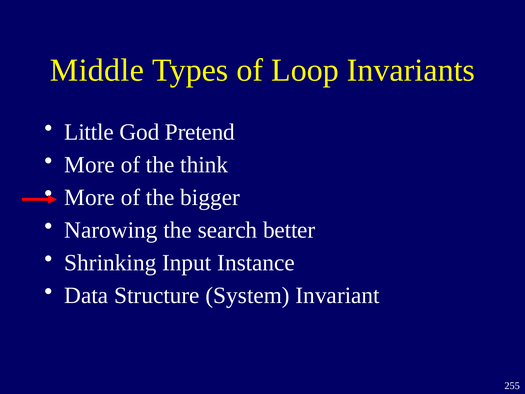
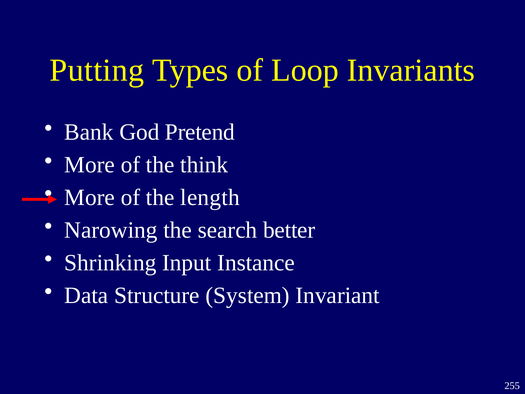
Middle: Middle -> Putting (97, 70)
Little: Little -> Bank (89, 132)
bigger: bigger -> length (210, 197)
